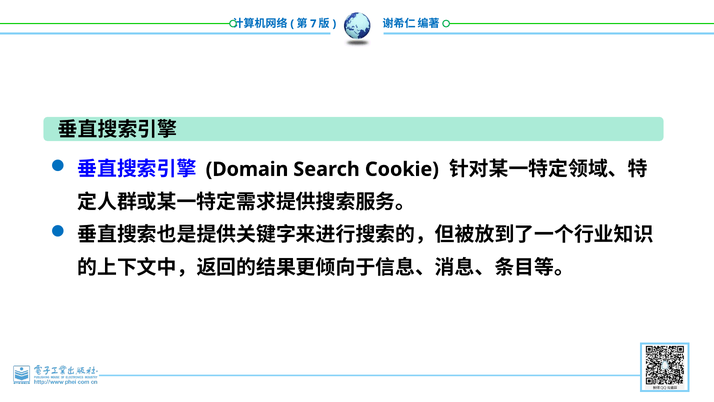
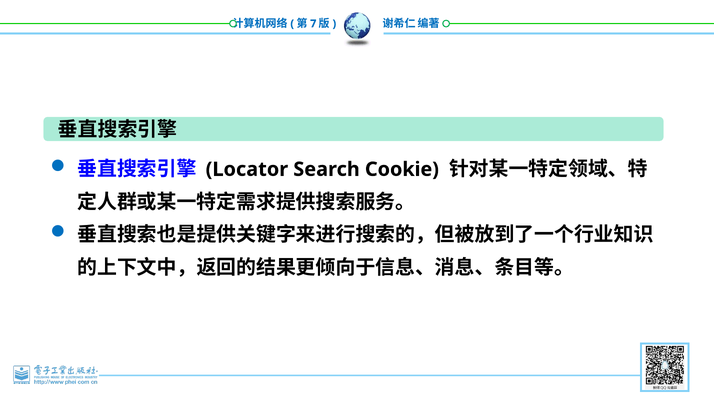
Domain: Domain -> Locator (247, 169)
